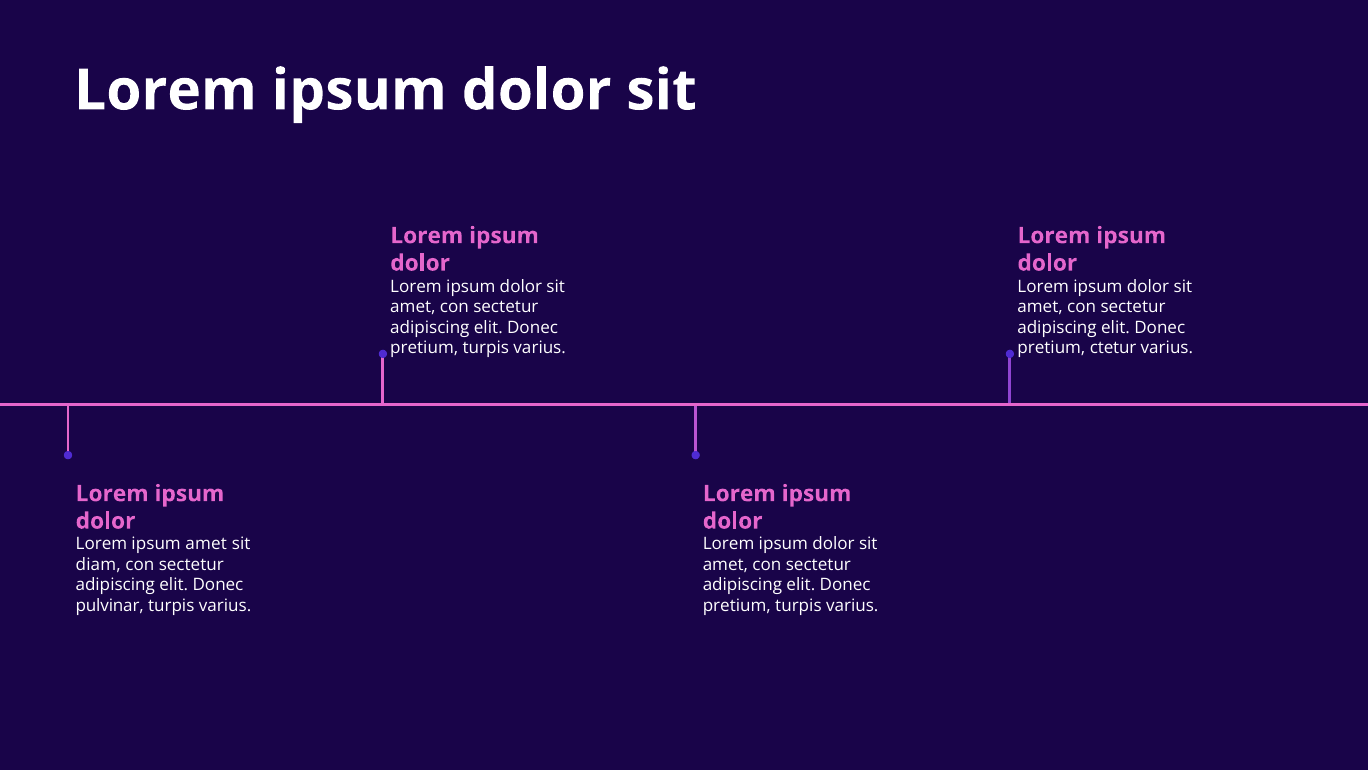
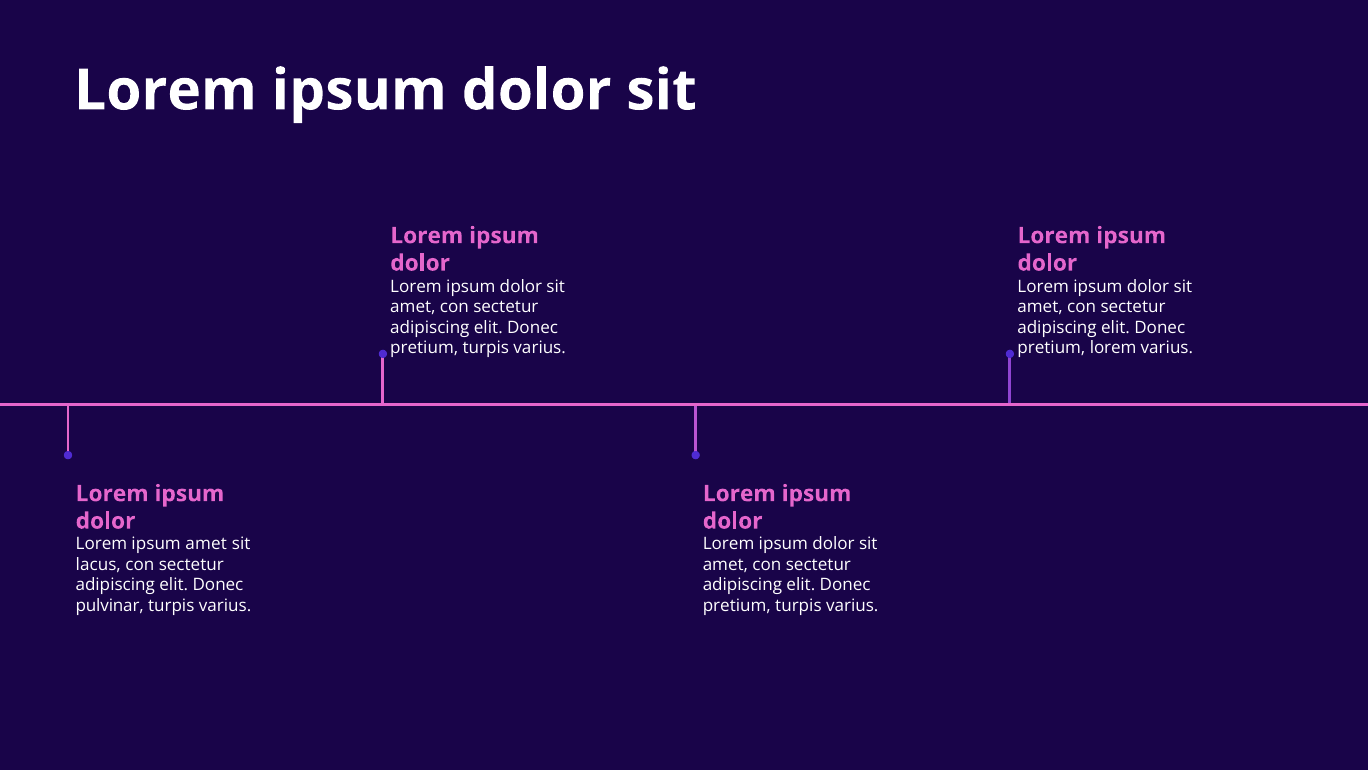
pretium ctetur: ctetur -> lorem (1113, 348)
diam: diam -> lacus (98, 564)
